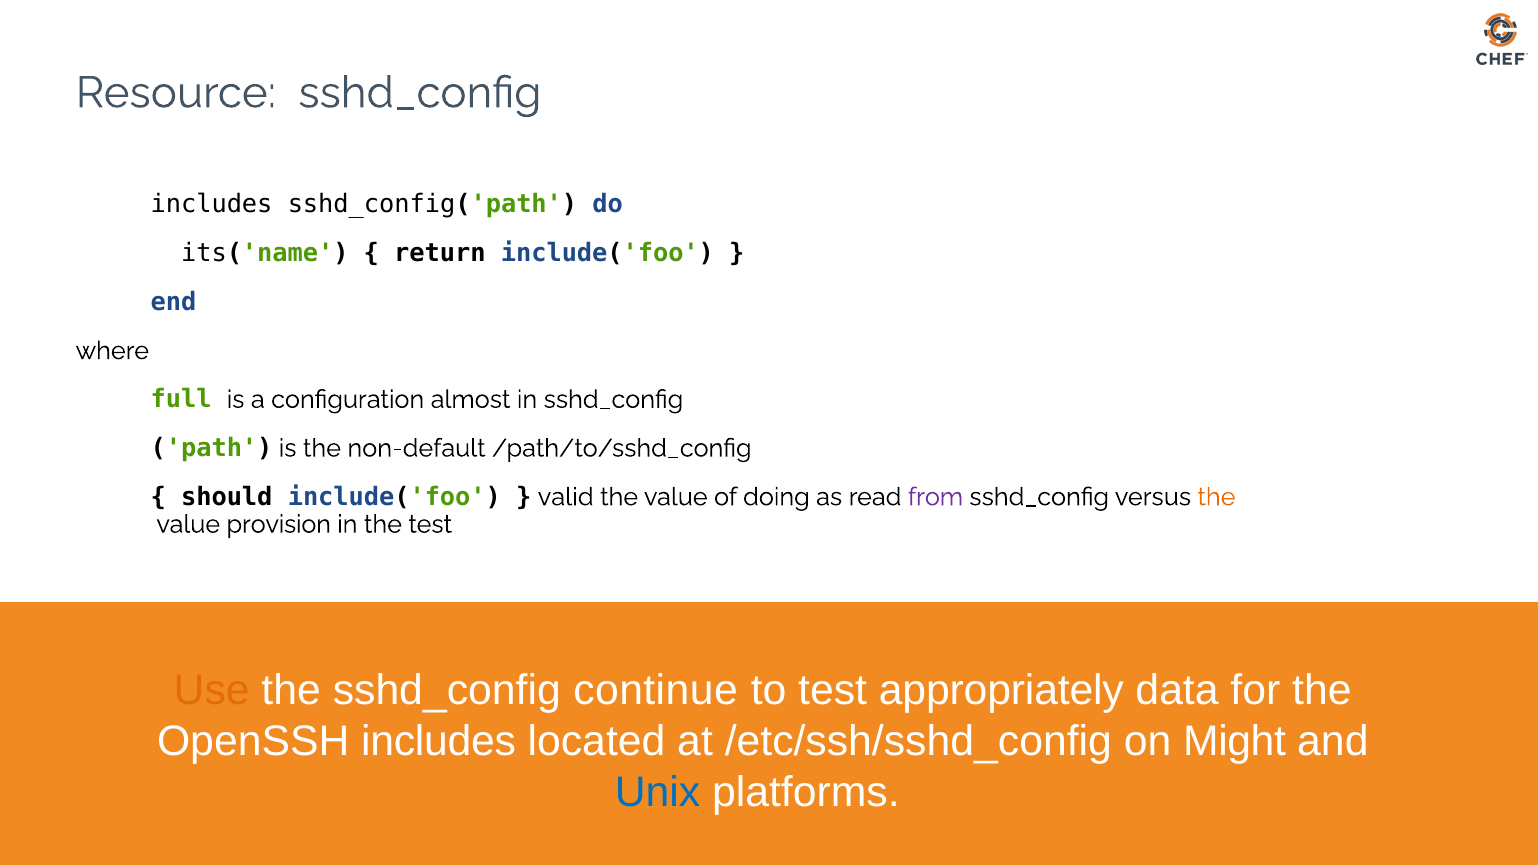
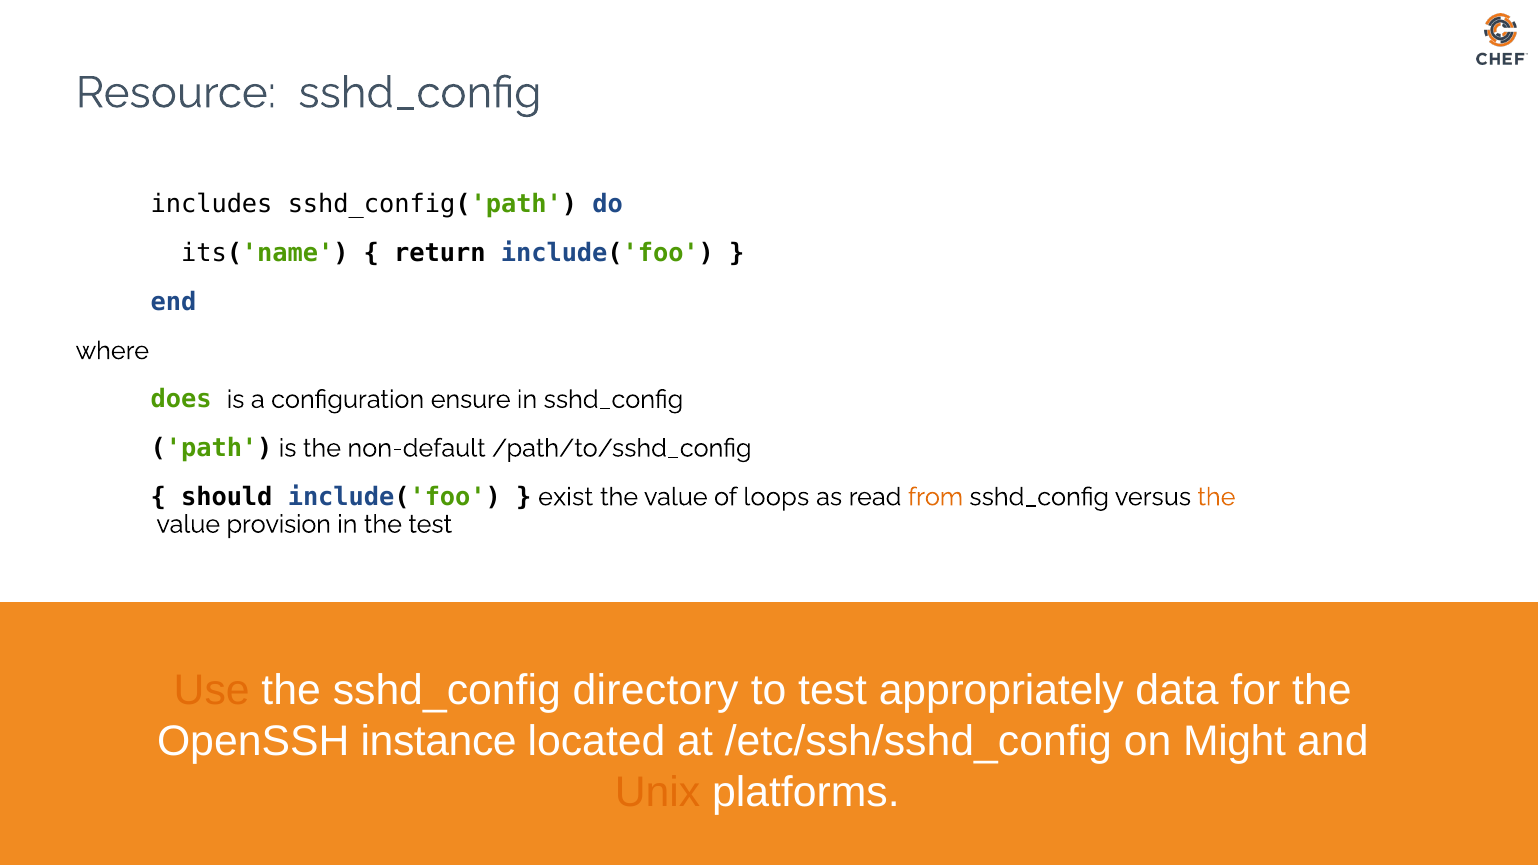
full: full -> does (181, 399)
almost: almost -> ensure (471, 399)
valid: valid -> exist (566, 497)
doing: doing -> loops (776, 497)
from colour: purple -> orange (935, 497)
continue: continue -> directory (656, 690)
OpenSSH includes: includes -> instance (439, 742)
Unix colour: blue -> orange (658, 793)
